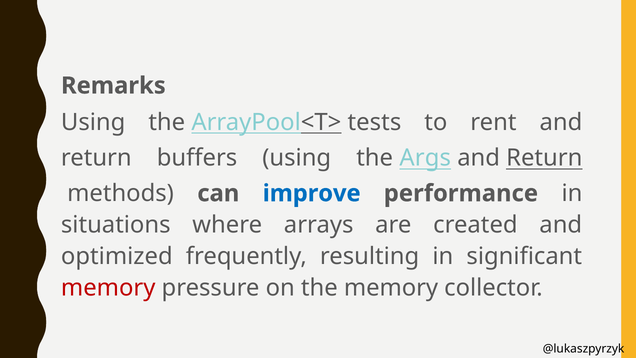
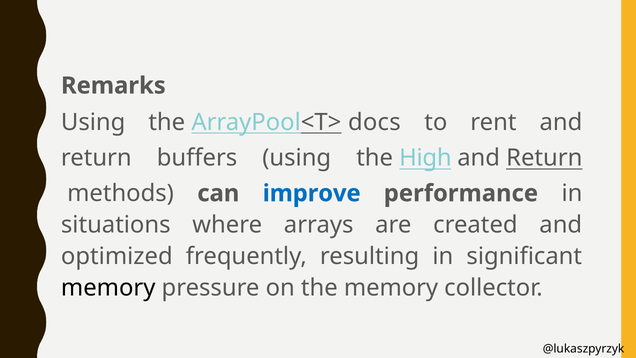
tests: tests -> docs (374, 122)
Args: Args -> High (425, 158)
memory colour: red -> black (108, 288)
